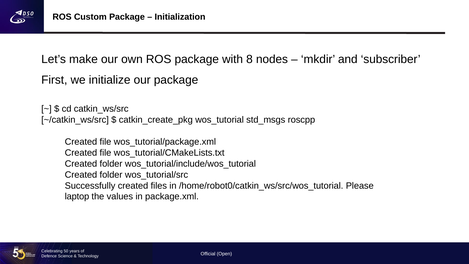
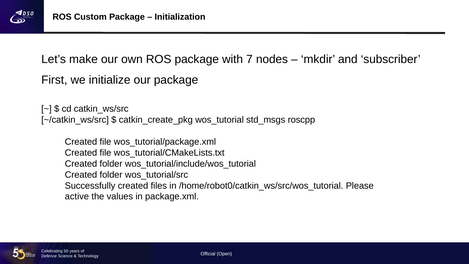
8: 8 -> 7 (249, 59)
laptop: laptop -> active (77, 197)
